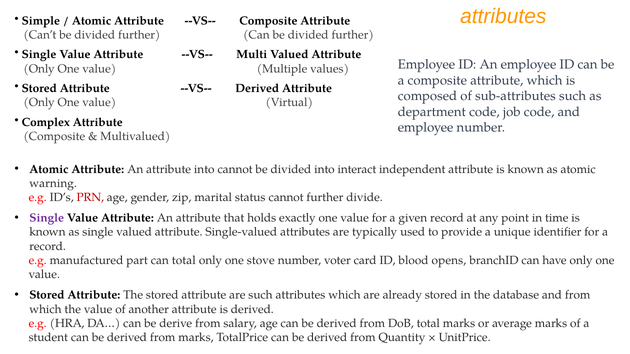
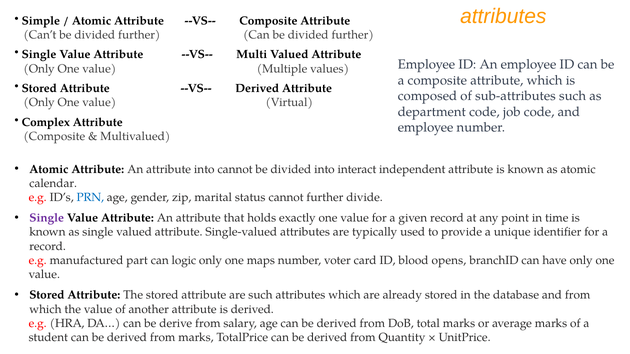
warning: warning -> calendar (53, 183)
PRN colour: red -> blue (90, 198)
can total: total -> logic (184, 261)
stove: stove -> maps (261, 261)
